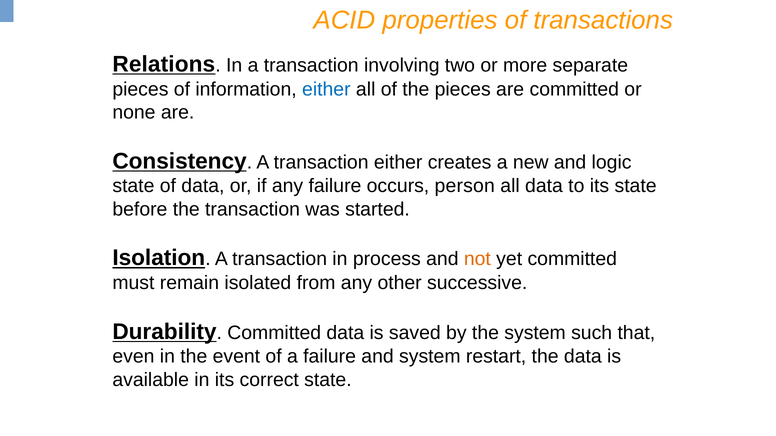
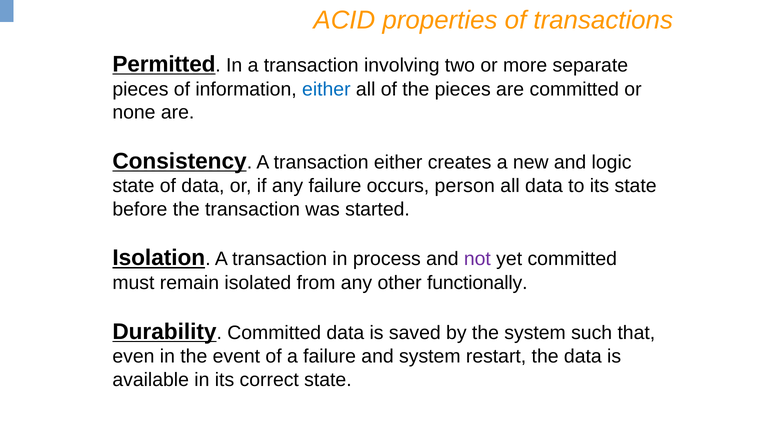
Relations: Relations -> Permitted (164, 64)
not colour: orange -> purple (477, 259)
successive: successive -> functionally (477, 283)
